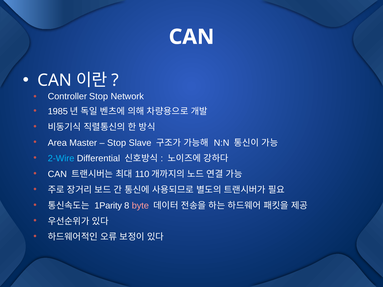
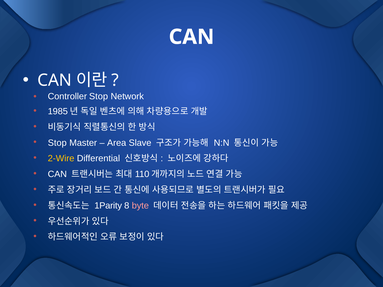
Area: Area -> Stop (57, 143)
Stop: Stop -> Area (117, 143)
2-Wire colour: light blue -> yellow (61, 159)
